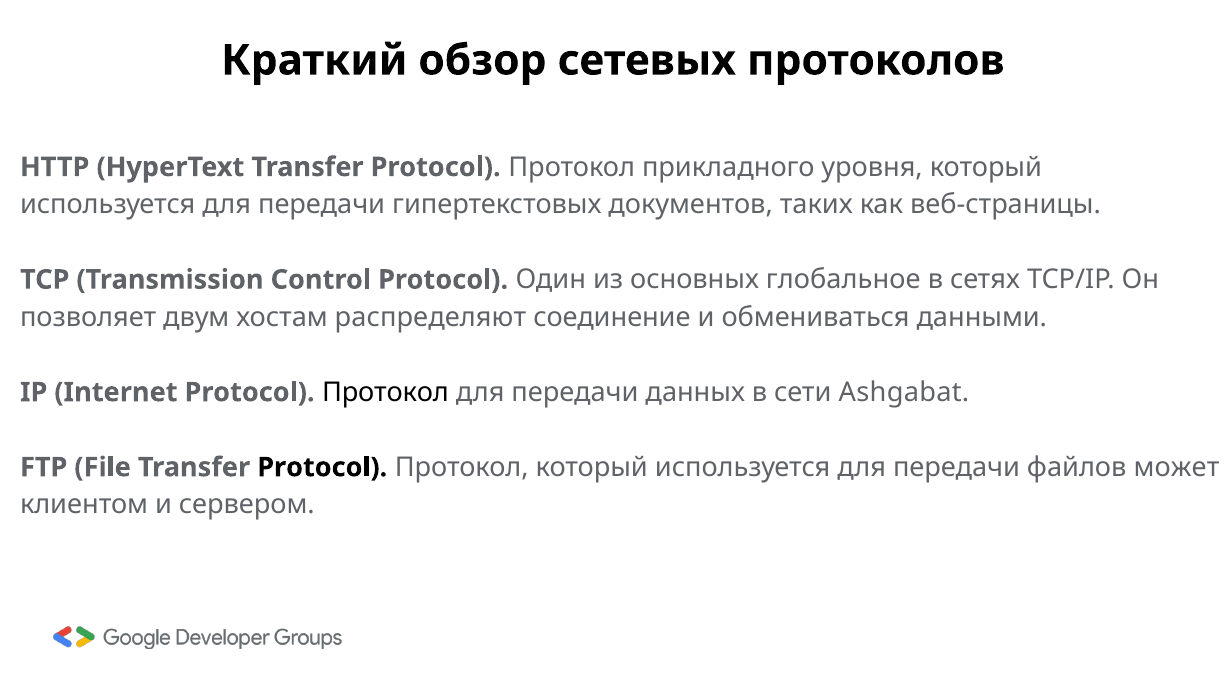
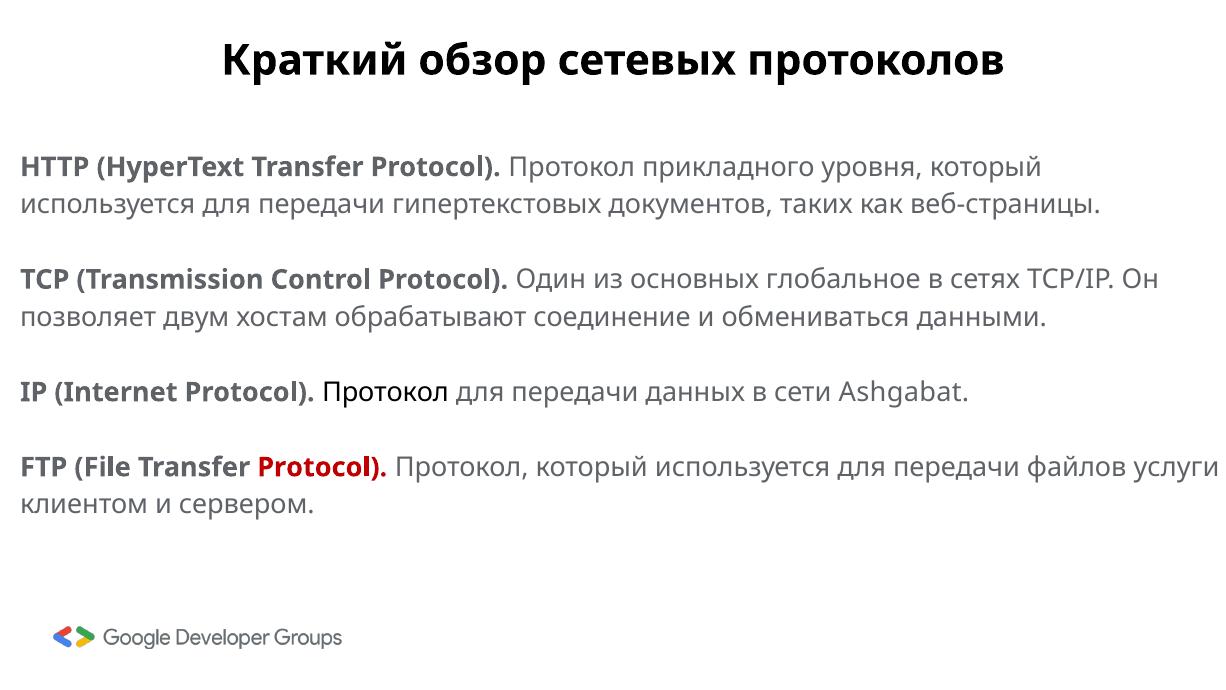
распределяют: распределяют -> обрабатывают (431, 317)
Protocol colour: black -> red (322, 467)
может: может -> услуги (1177, 467)
